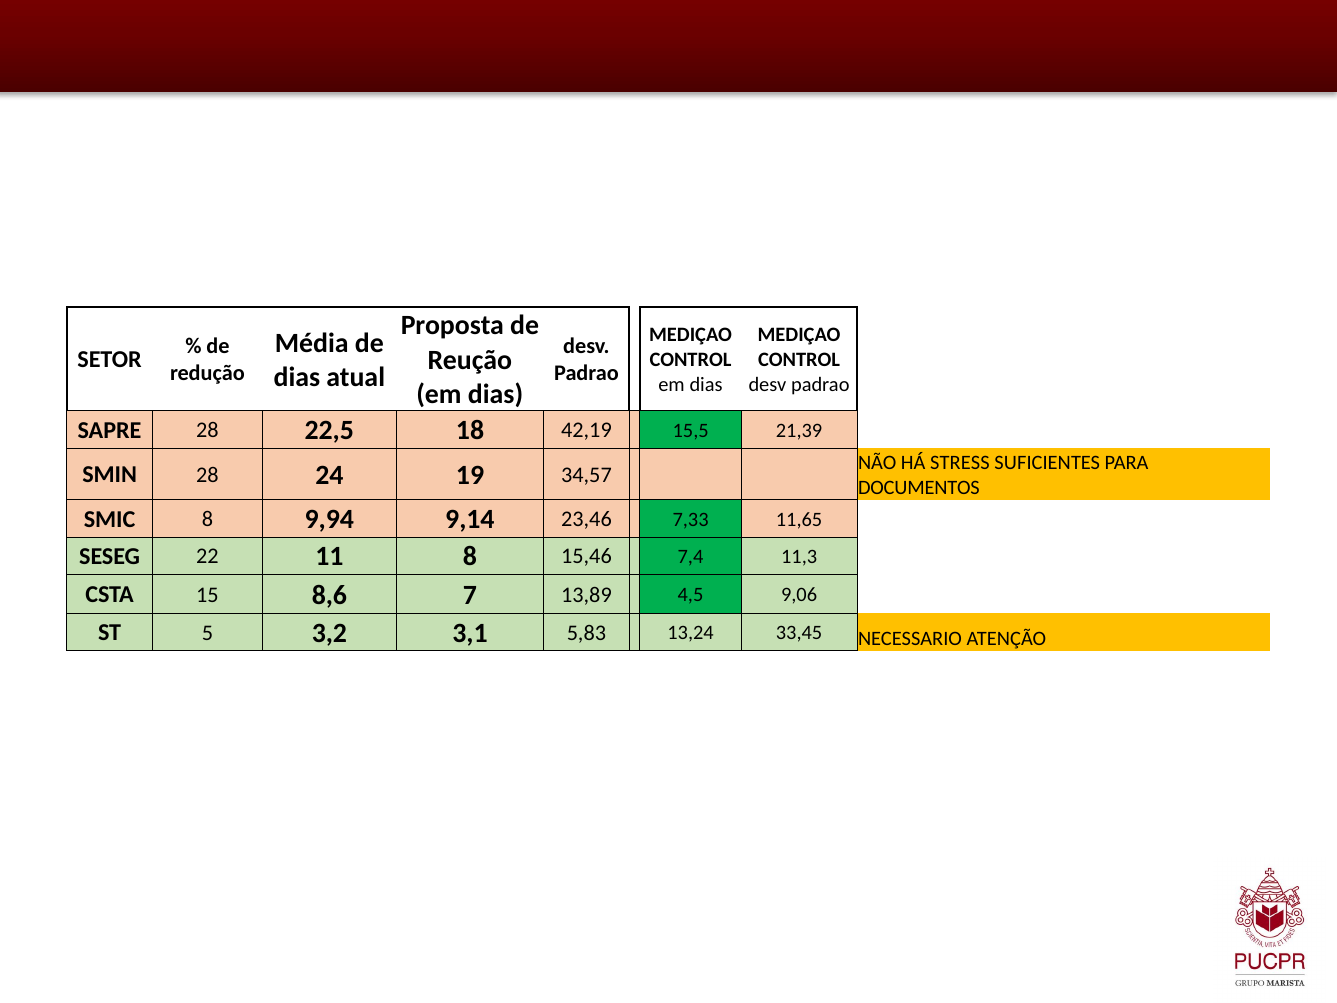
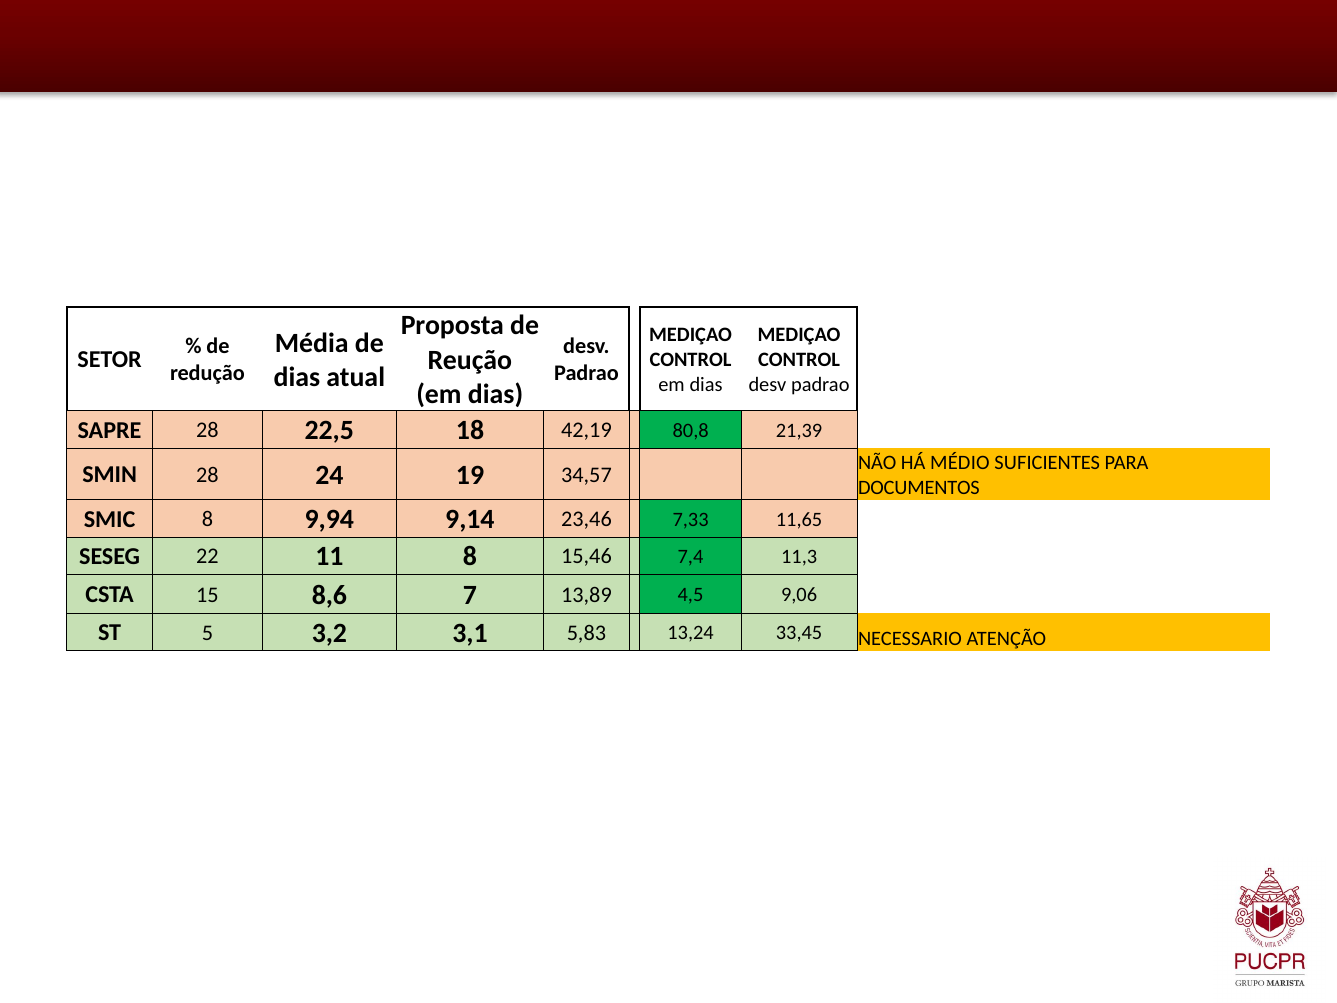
15,5: 15,5 -> 80,8 (691, 430)
STRESS: STRESS -> MÉDIO (960, 462)
